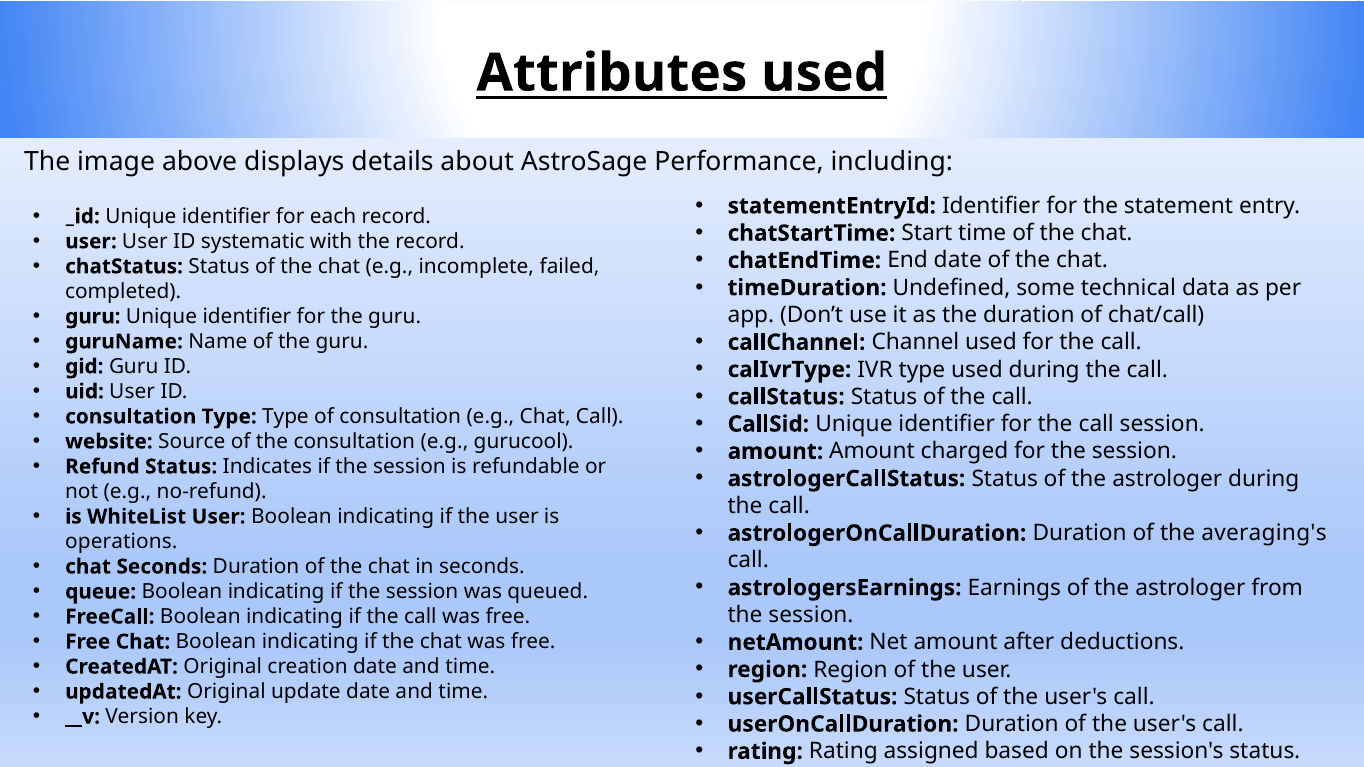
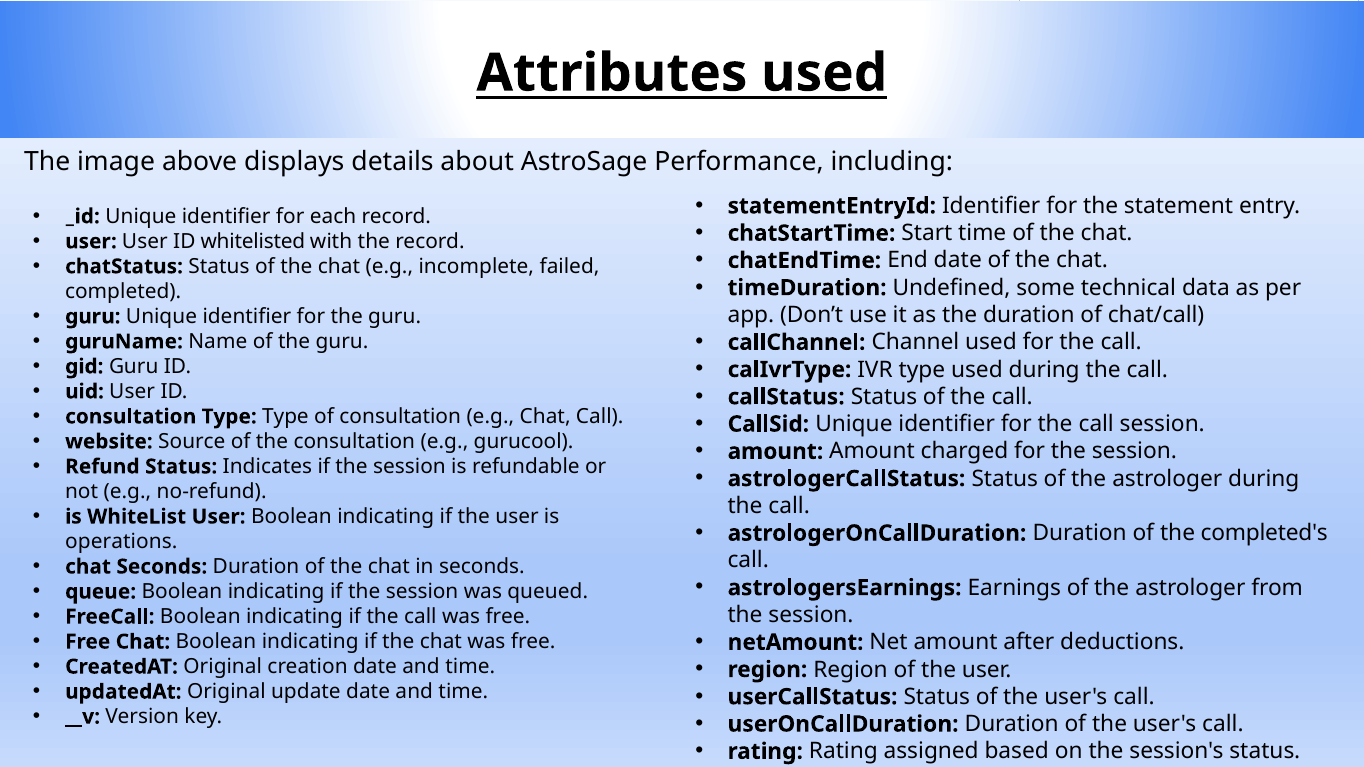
systematic: systematic -> whitelisted (253, 242)
averaging's: averaging's -> completed's (1264, 533)
